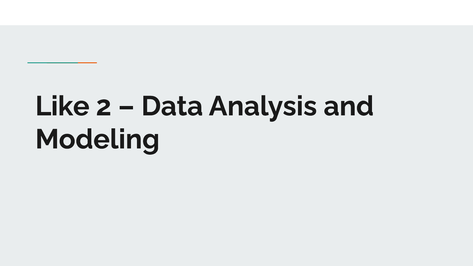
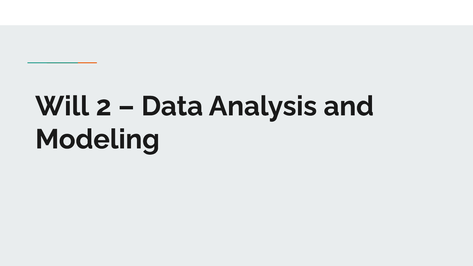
Like: Like -> Will (62, 106)
